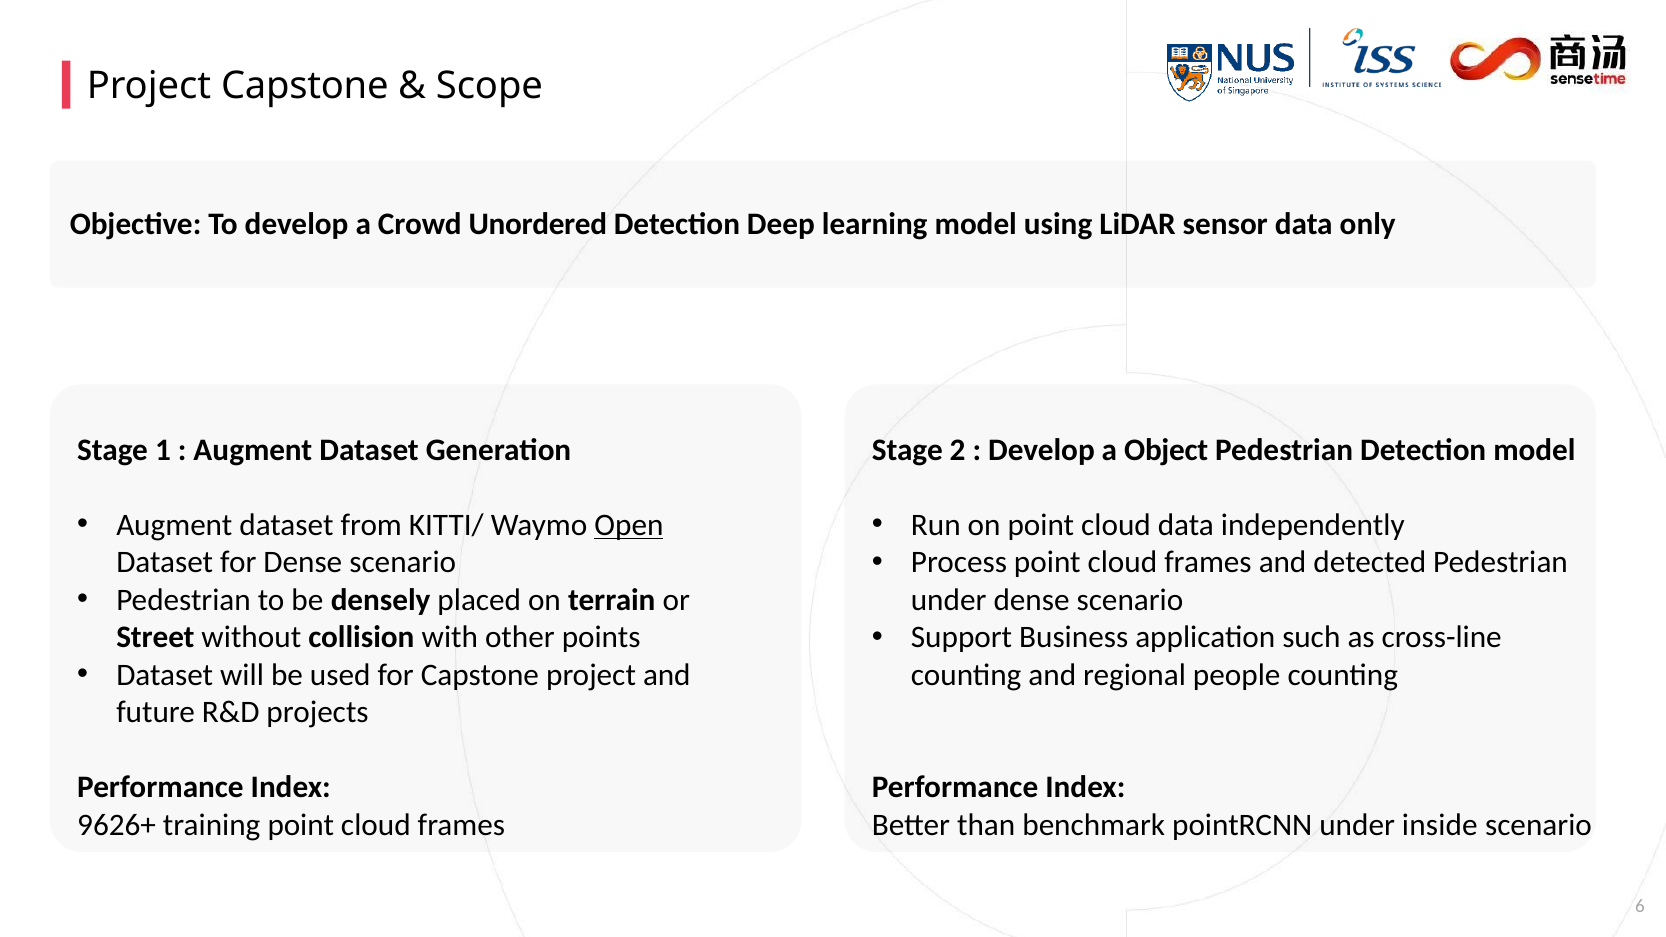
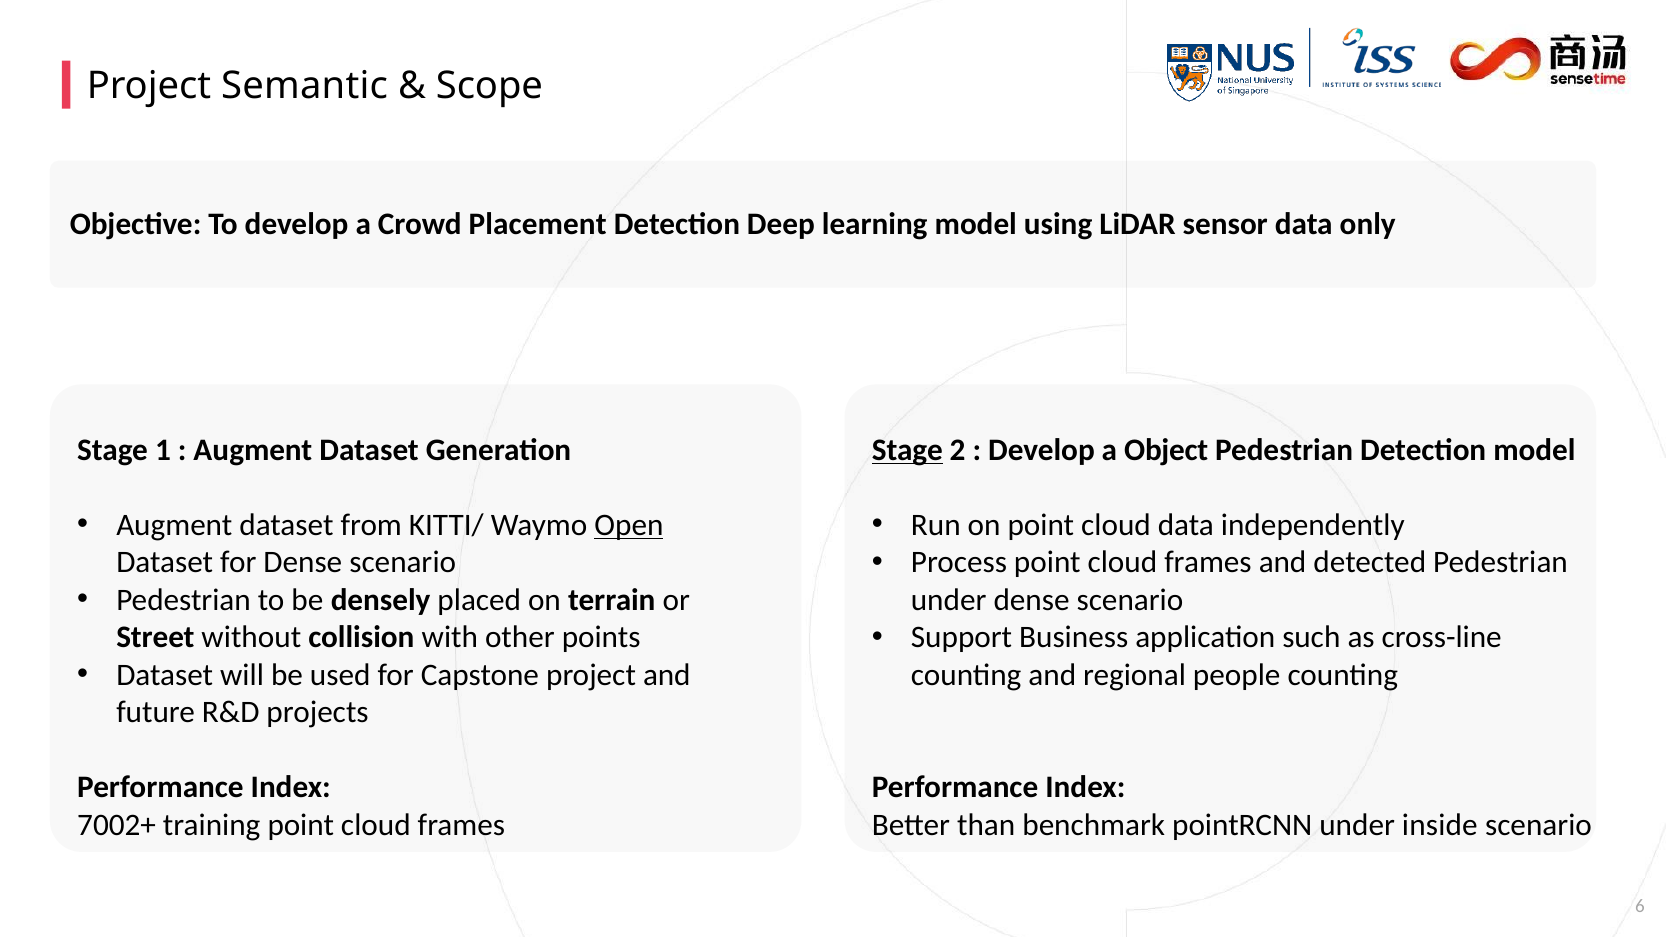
Project Capstone: Capstone -> Semantic (305, 86)
Unordered: Unordered -> Placement (538, 224)
Stage underline: none -> present (907, 450)
9626+: 9626+ -> 7002+ (117, 825)
